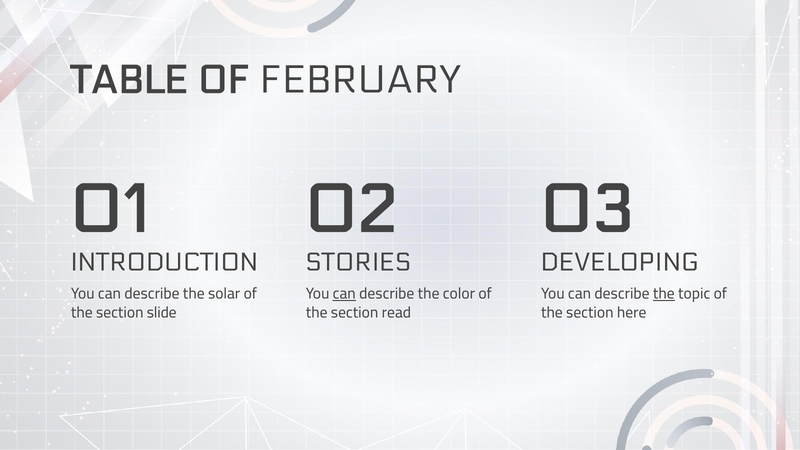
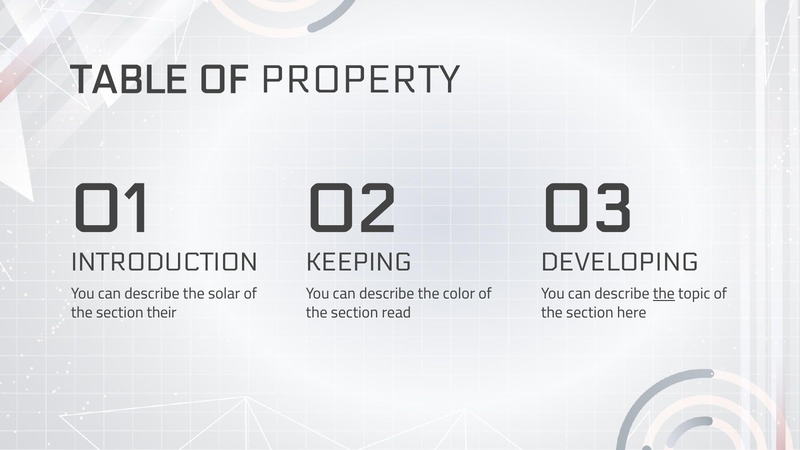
FEBRUARY: FEBRUARY -> PROPERTY (360, 80)
STORIES: STORIES -> KEEPING (359, 262)
can underline: present -> none (344, 294)
slide: slide -> their (162, 312)
